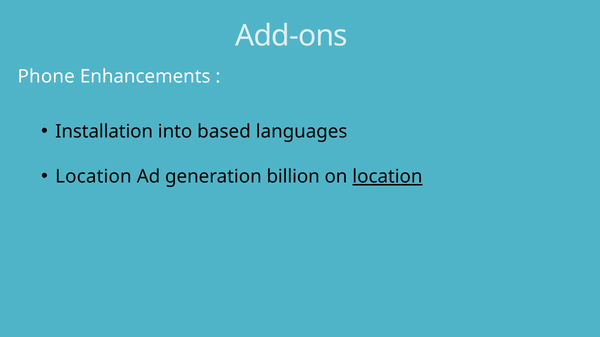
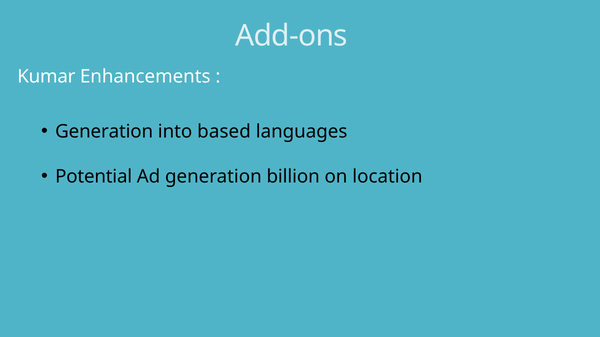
Phone: Phone -> Kumar (46, 77)
Installation: Installation -> Generation (104, 132)
Location: Location -> Potential (94, 177)
location underline: present -> none (387, 177)
